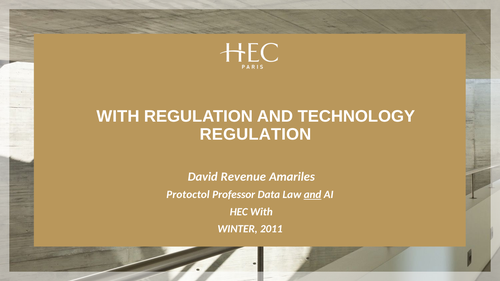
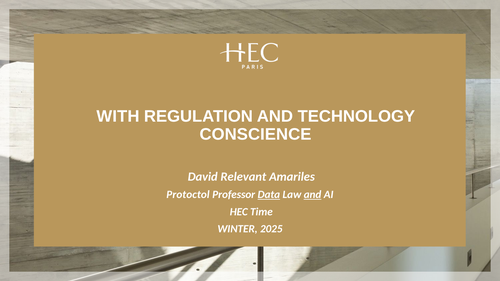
REGULATION: REGULATION -> CONSCIENCE (255, 134)
Revenue: Revenue -> Relevant (243, 177)
Data underline: none -> present (269, 195)
HEC With: With -> Time (261, 212)
2011: 2011 -> 2025 (271, 229)
